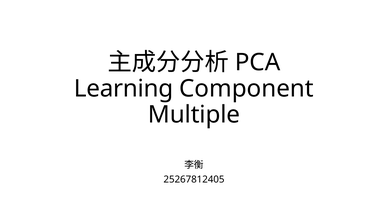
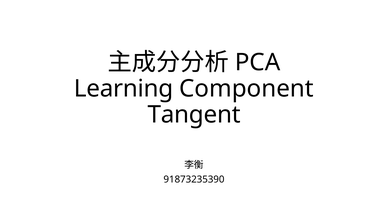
Multiple: Multiple -> Tangent (194, 115)
25267812405: 25267812405 -> 91873235390 (194, 180)
